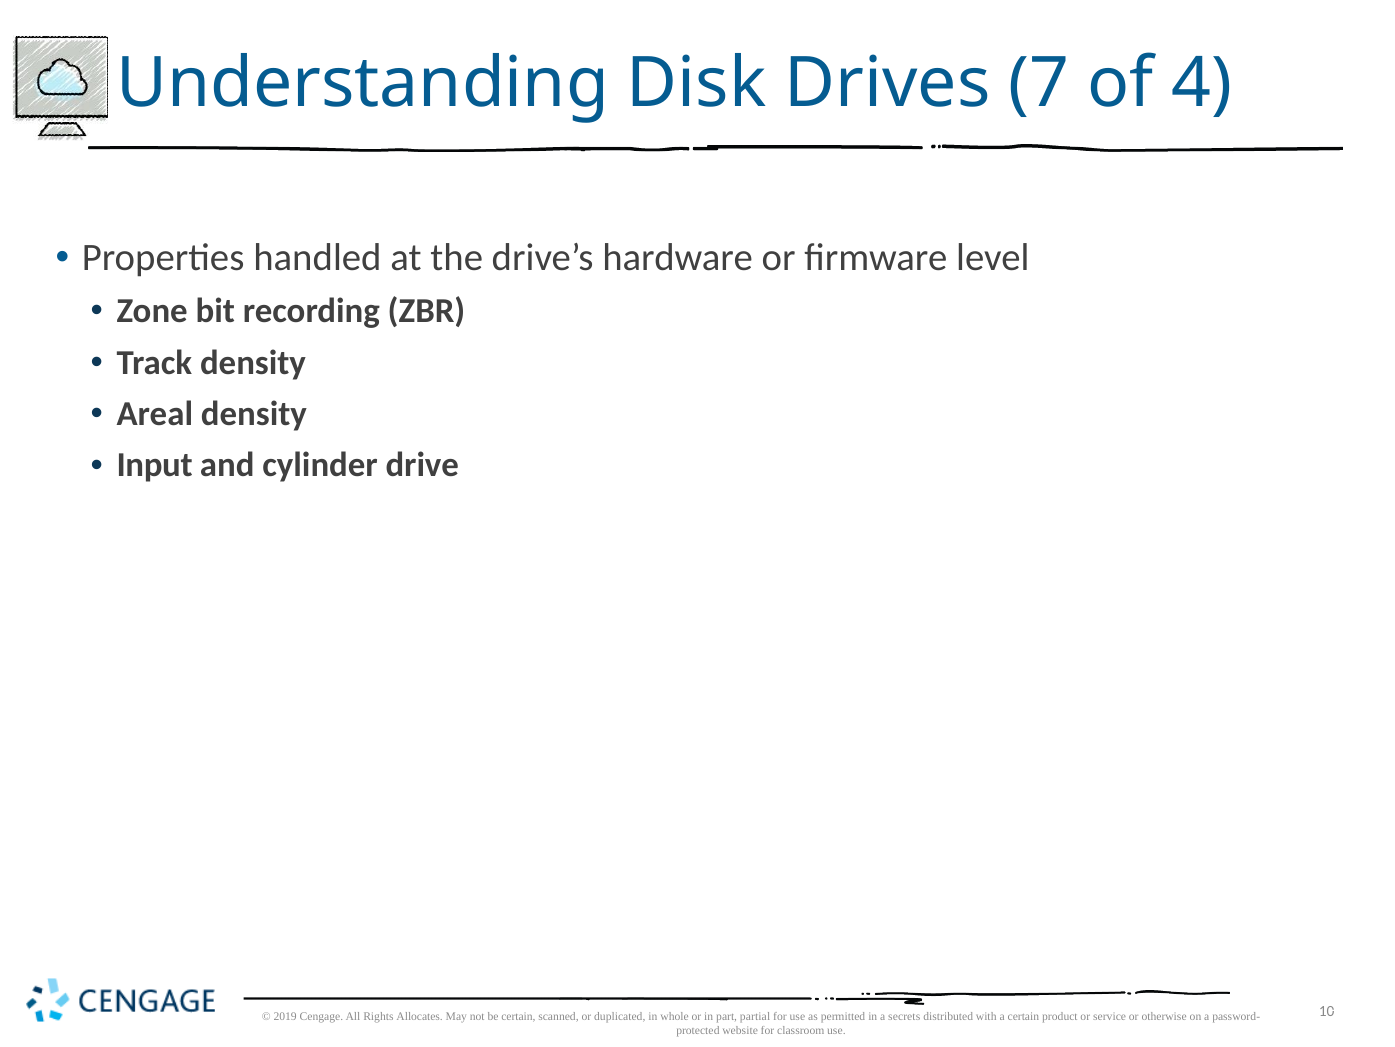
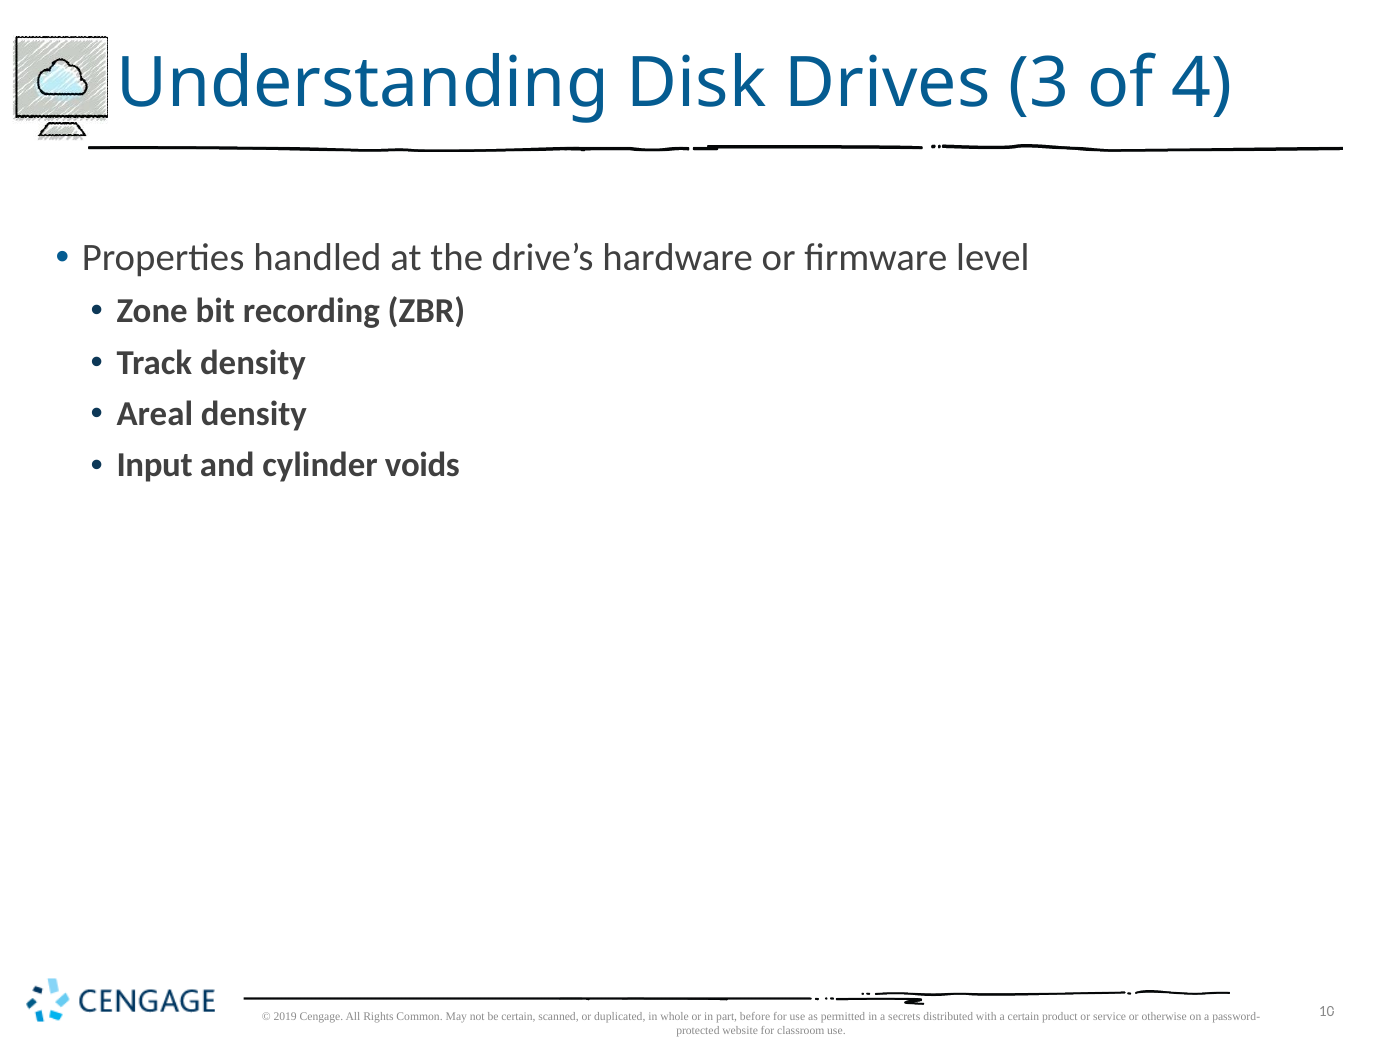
7: 7 -> 3 (1039, 83)
drive: drive -> voids (422, 465)
Allocates: Allocates -> Common (420, 1016)
partial: partial -> before (755, 1016)
